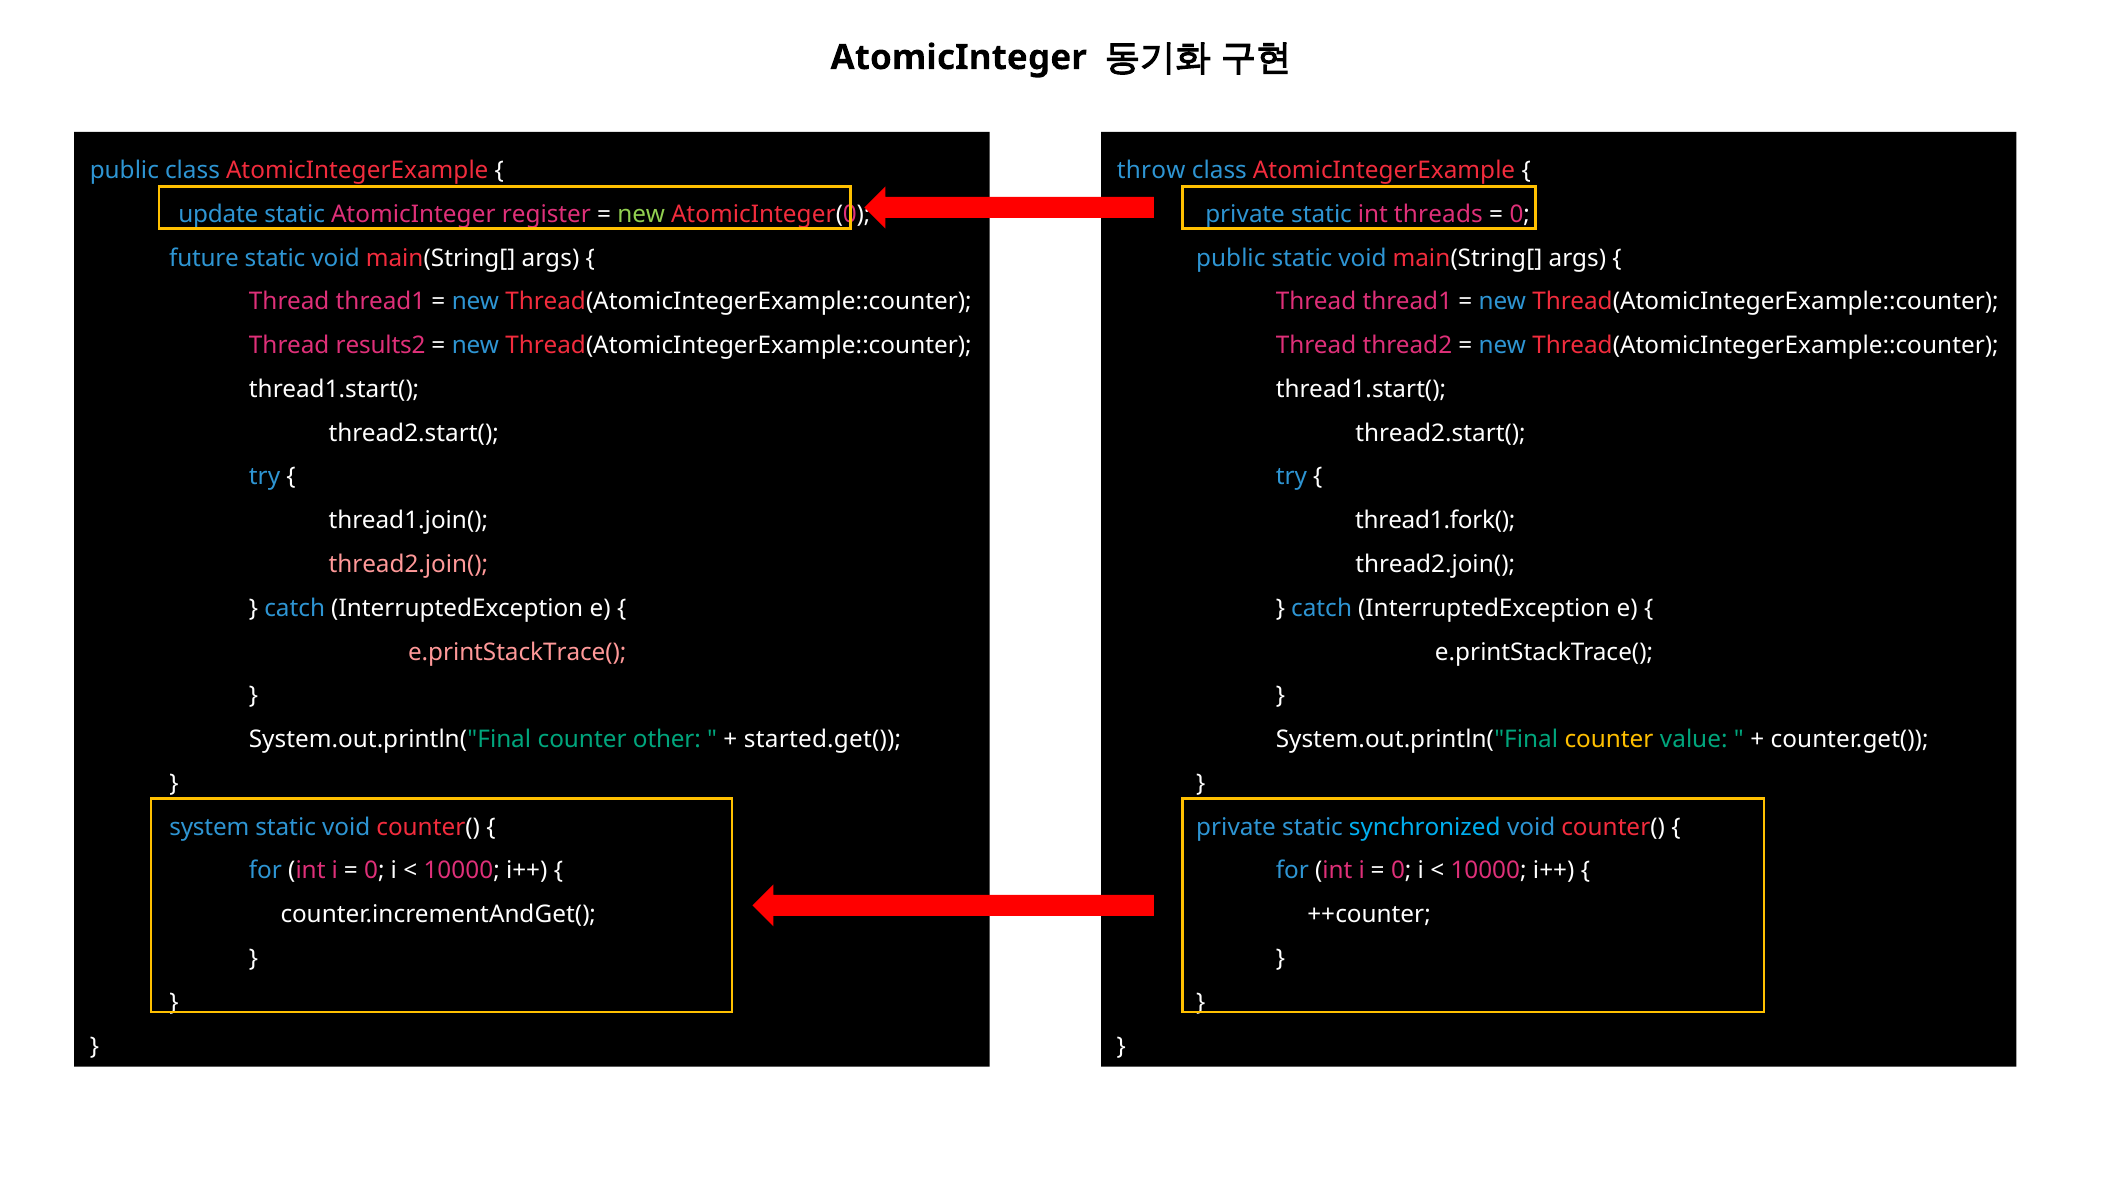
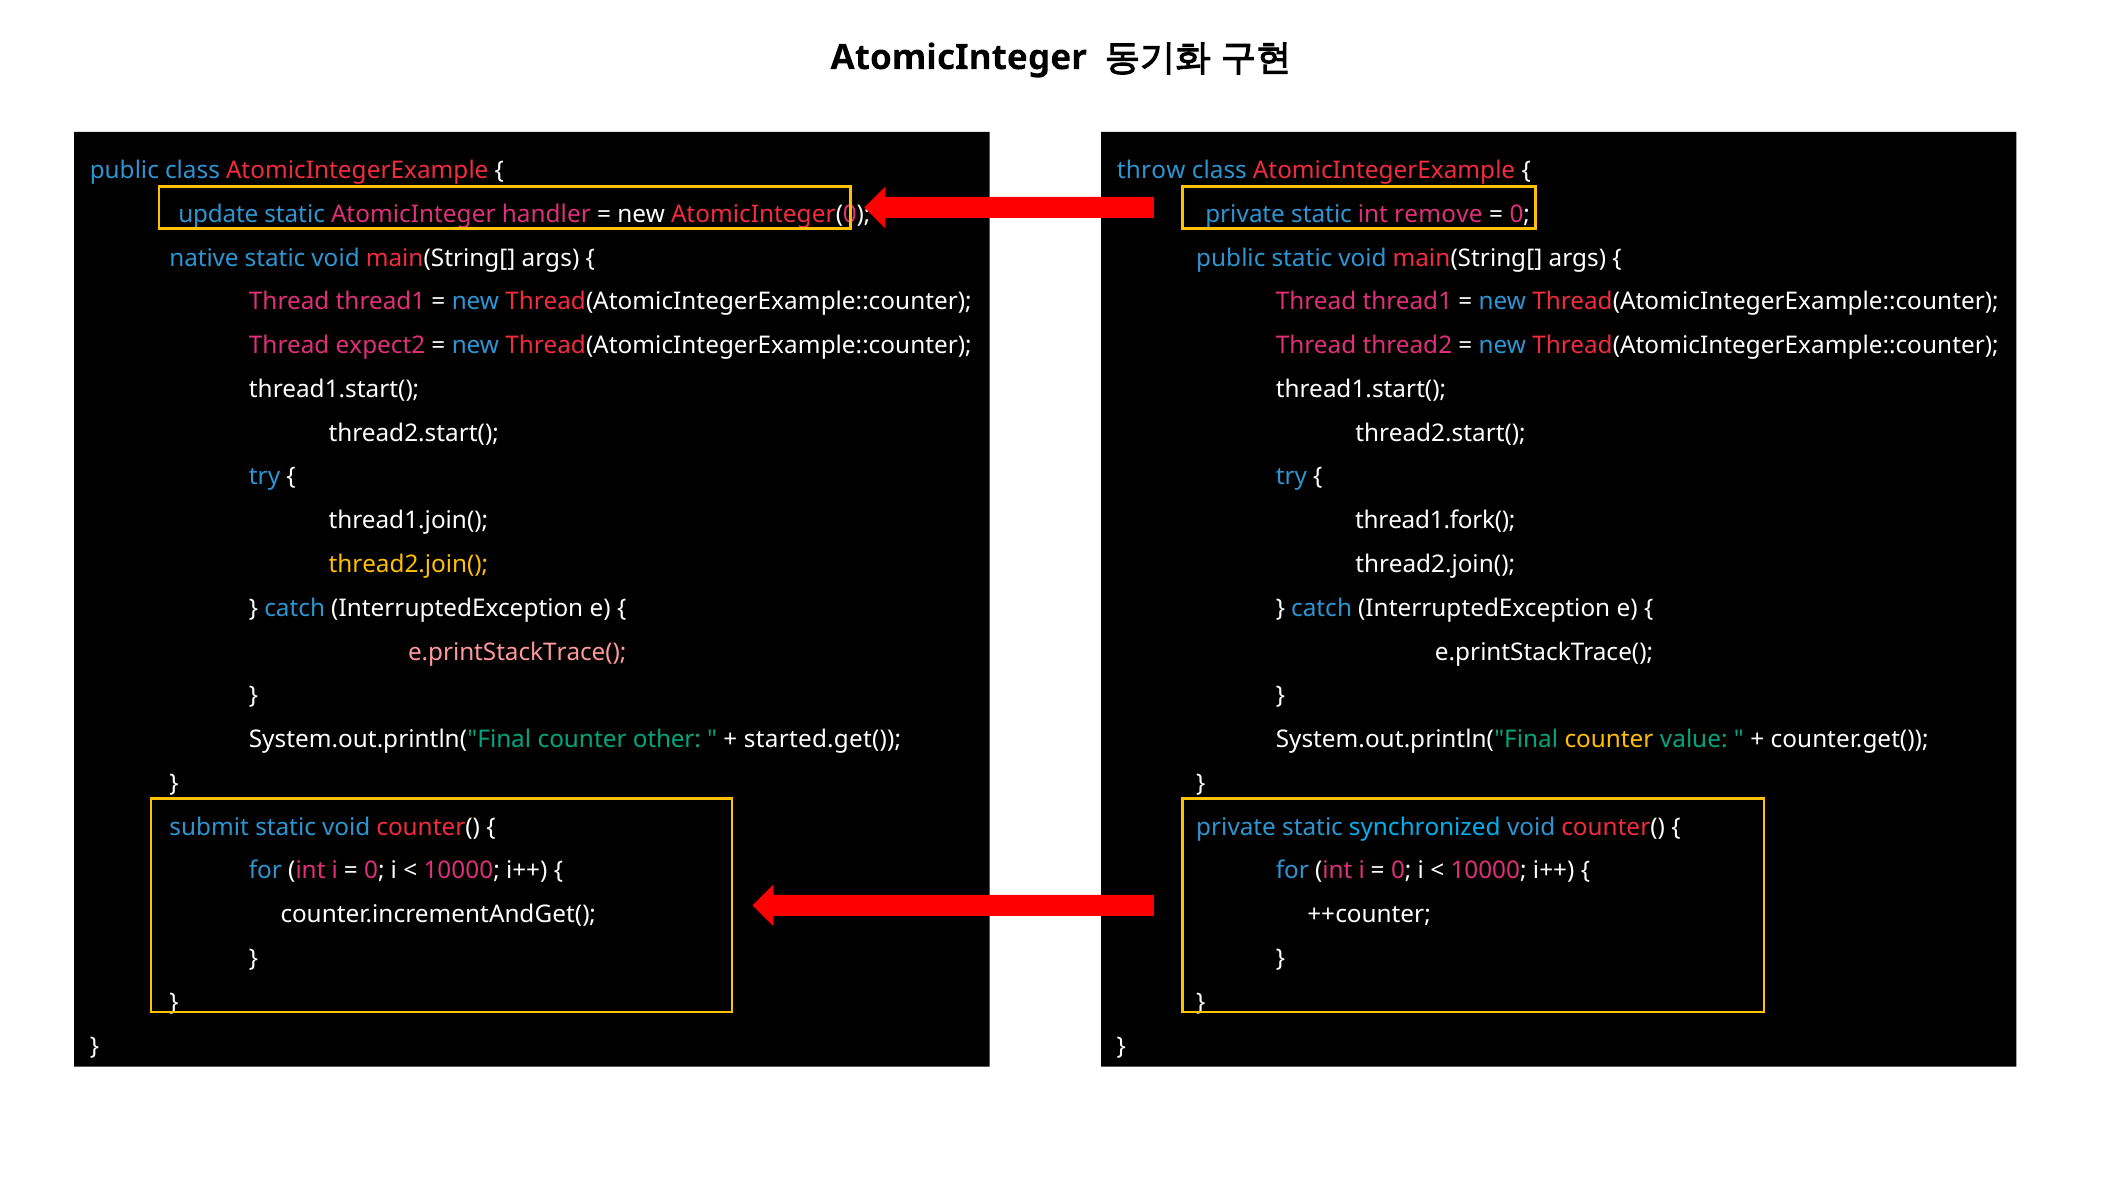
register: register -> handler (546, 214)
new colour: light green -> white (641, 214)
threads: threads -> remove (1438, 214)
future: future -> native (204, 258)
results2: results2 -> expect2 (381, 346)
thread2.join( colour: pink -> yellow (408, 565)
system: system -> submit (209, 828)
